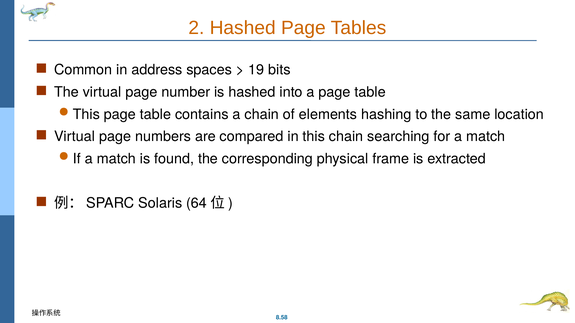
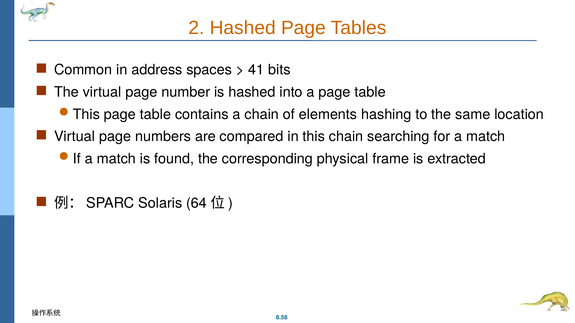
19: 19 -> 41 (256, 70)
